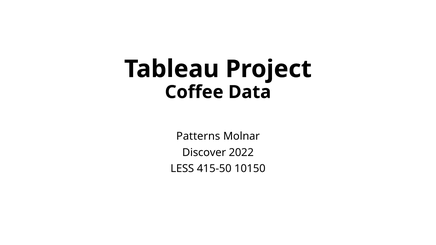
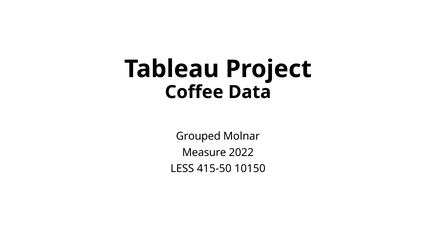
Patterns: Patterns -> Grouped (198, 136)
Discover: Discover -> Measure (204, 153)
